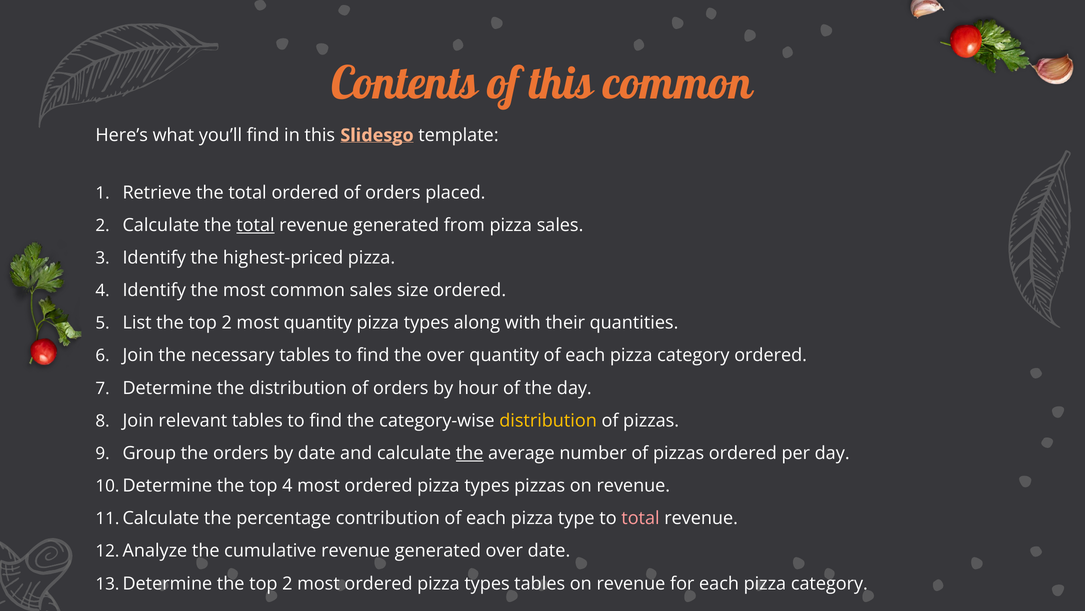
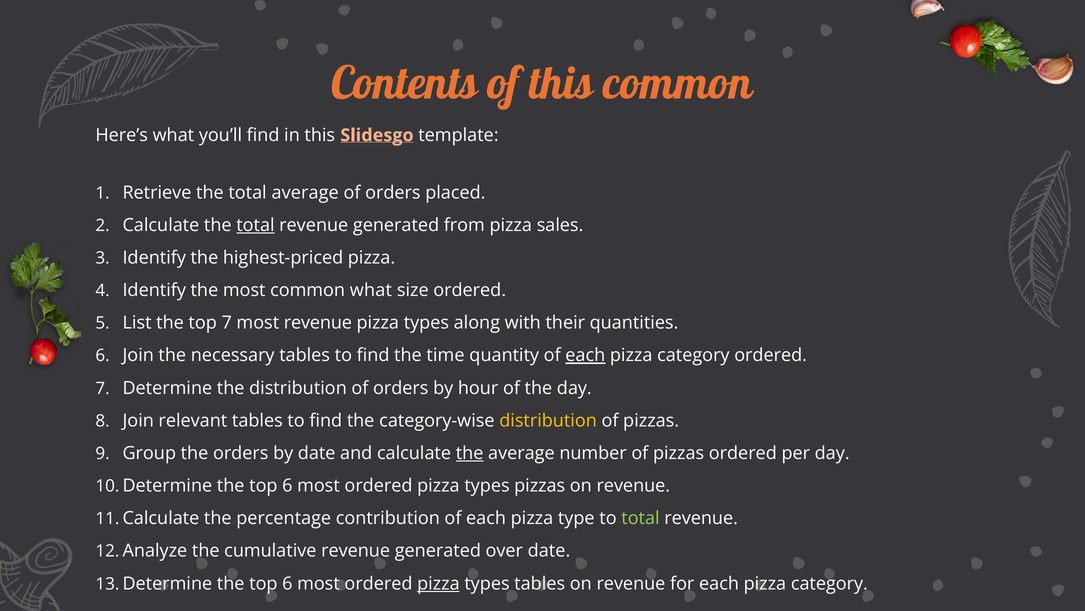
total ordered: ordered -> average (305, 192)
common sales: sales -> what (371, 290)
List the top 2: 2 -> 7 (227, 323)
most quantity: quantity -> revenue (318, 323)
the over: over -> time (445, 355)
each underline: none -> present (585, 355)
4: 4 -> 6 (287, 485)
total colour: pink -> light green (640, 518)
2: 2 -> 6 (287, 583)
pizza underline: none -> present (438, 583)
